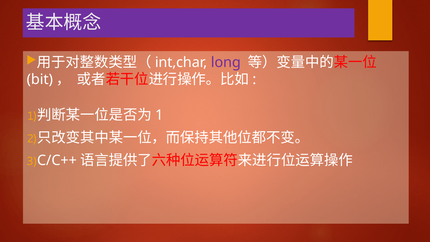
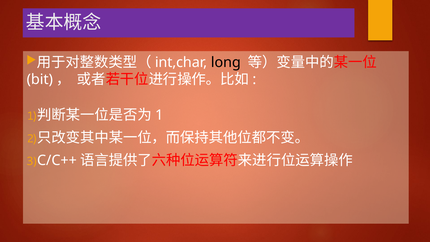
long colour: purple -> black (226, 62)
